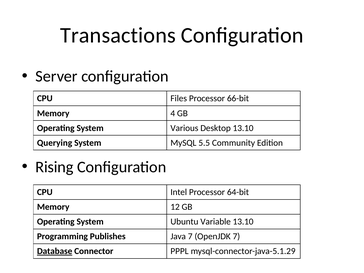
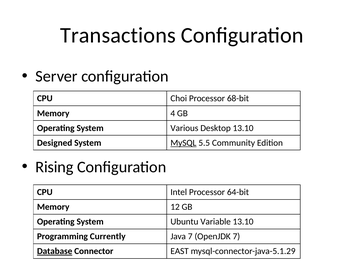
Files: Files -> Choi (179, 98)
66-bit: 66-bit -> 68-bit (238, 98)
Querying: Querying -> Designed (55, 143)
MySQL underline: none -> present (183, 143)
Publishes: Publishes -> Currently (108, 236)
PPPL: PPPL -> EAST (180, 251)
